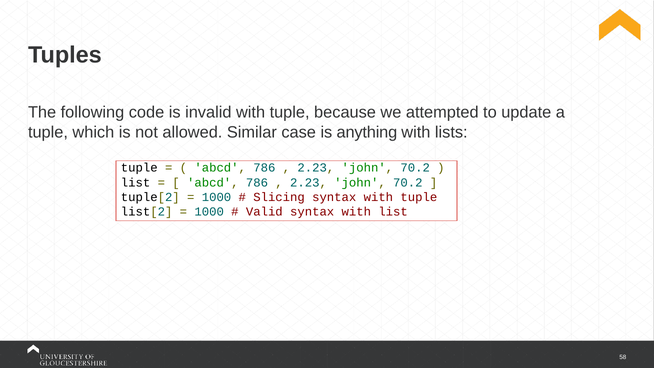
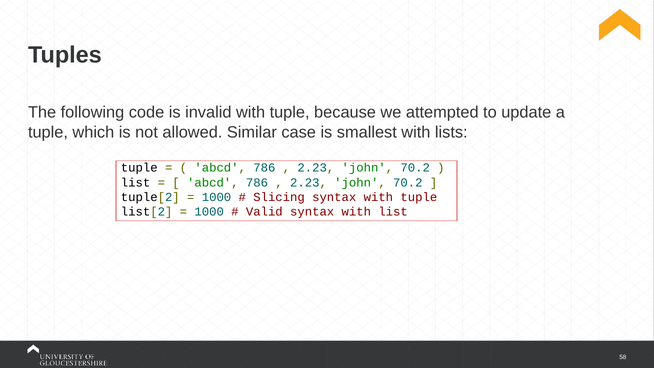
anything: anything -> smallest (367, 132)
